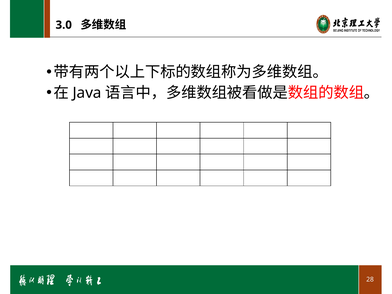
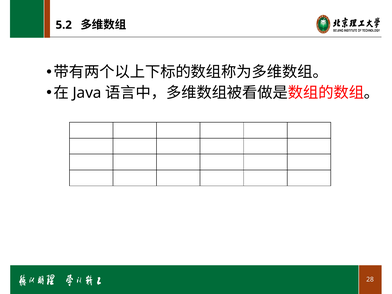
3.0: 3.0 -> 5.2 (64, 25)
